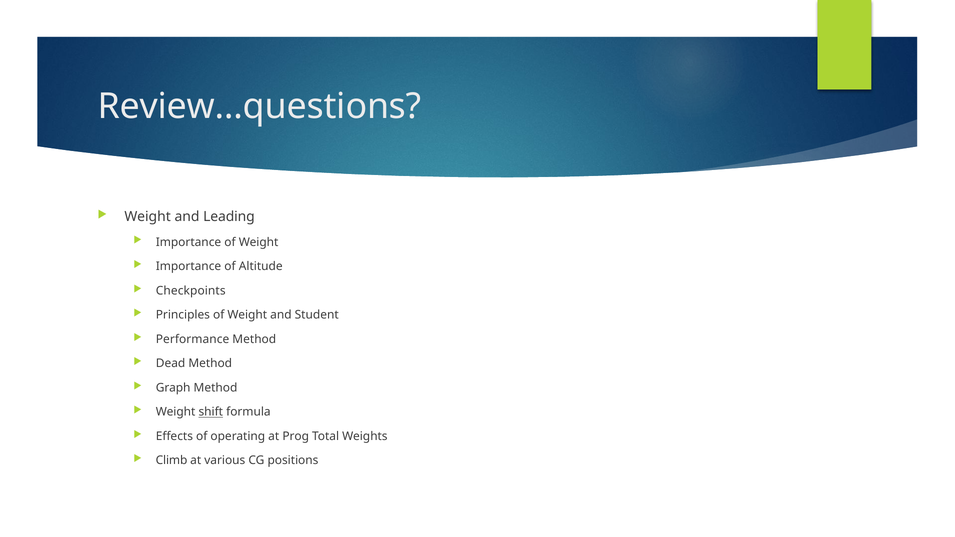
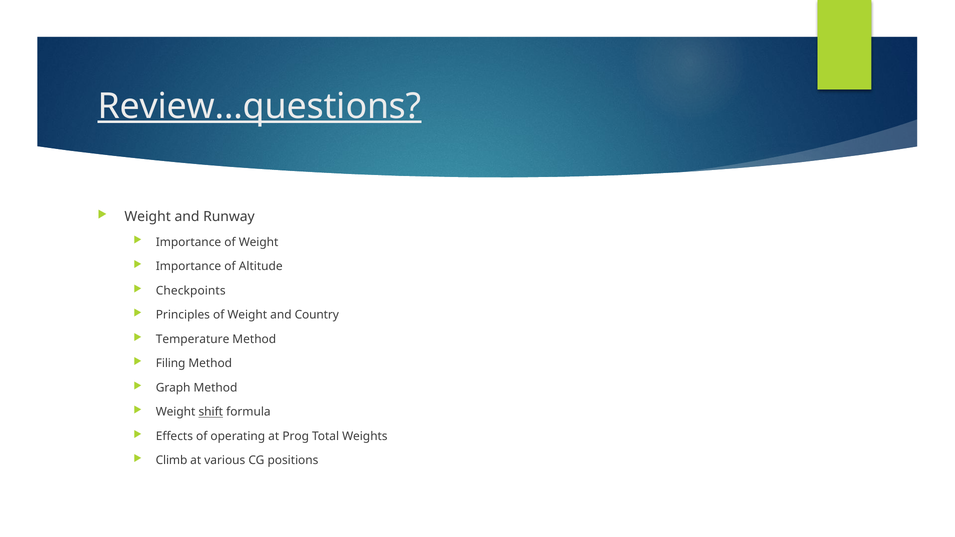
Review…questions underline: none -> present (260, 106)
Leading: Leading -> Runway (229, 217)
Student: Student -> Country (317, 315)
Performance: Performance -> Temperature (193, 339)
Dead: Dead -> Filing (171, 364)
